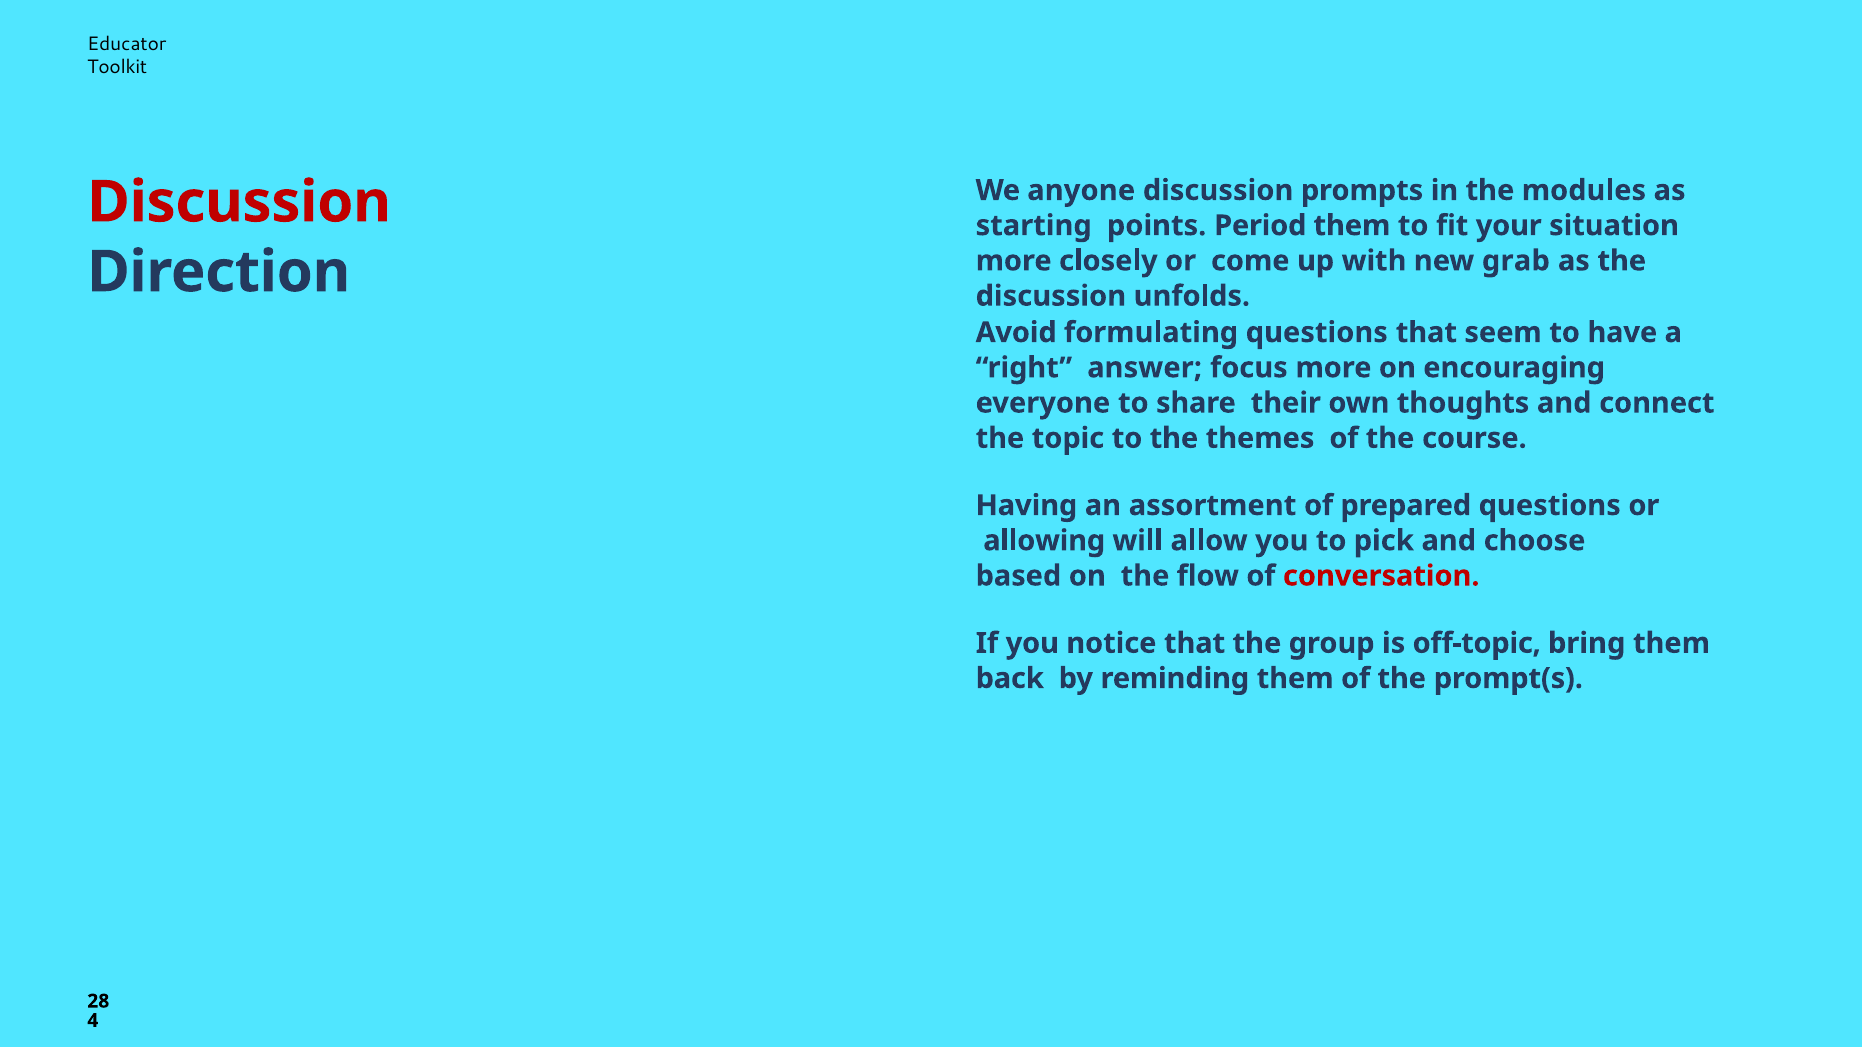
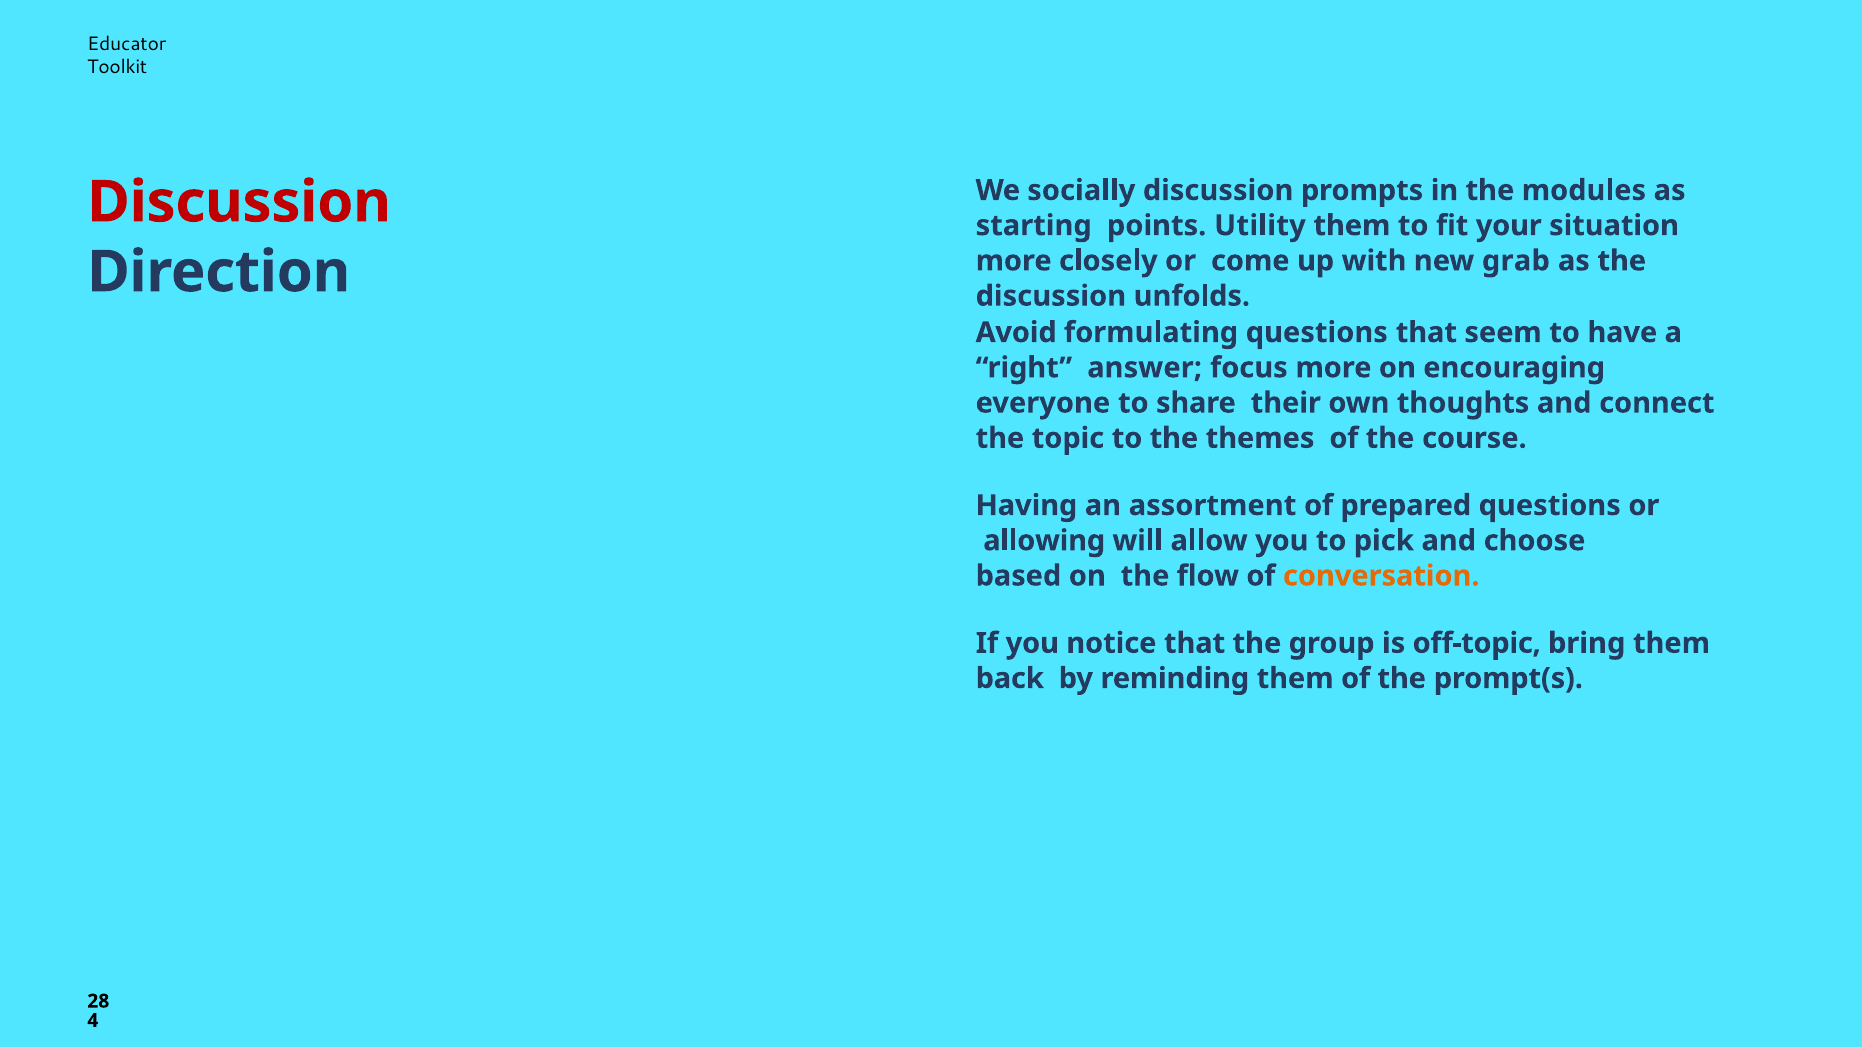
anyone: anyone -> socially (1081, 190)
Period: Period -> Utility (1260, 226)
conversation colour: red -> orange (1381, 576)
